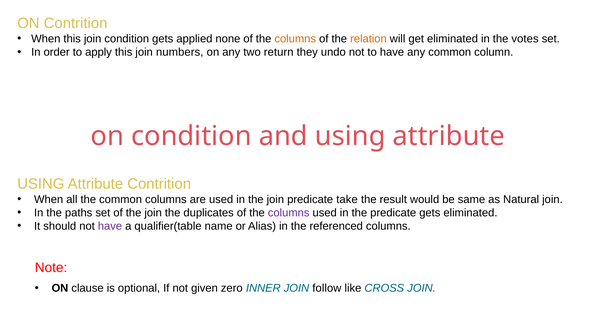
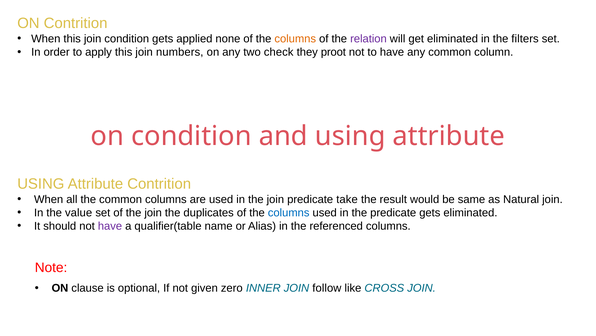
relation colour: orange -> purple (368, 39)
votes: votes -> filters (525, 39)
return: return -> check (279, 52)
undo: undo -> proot (333, 52)
paths: paths -> value (79, 212)
columns colour: purple -> blue (289, 212)
